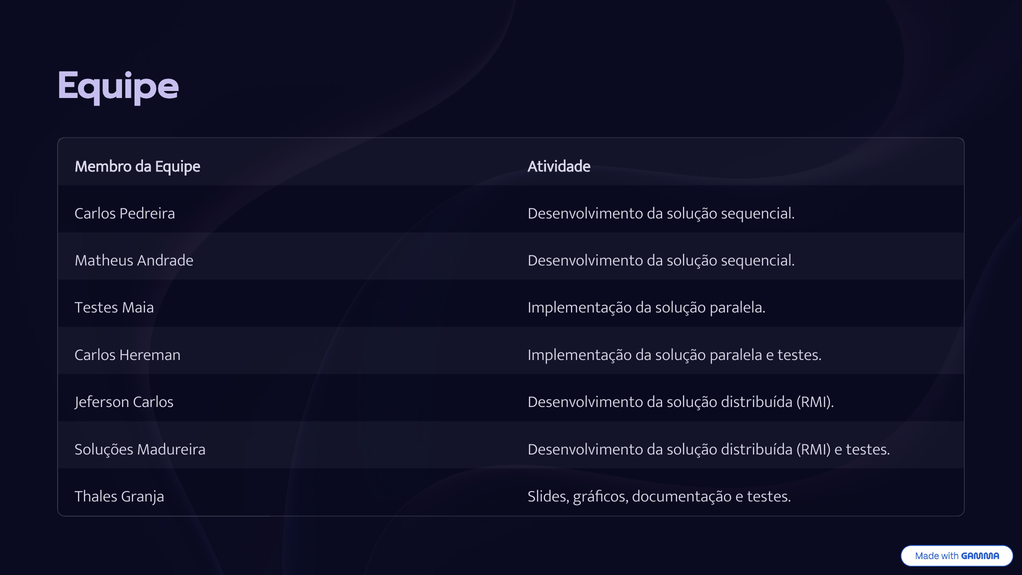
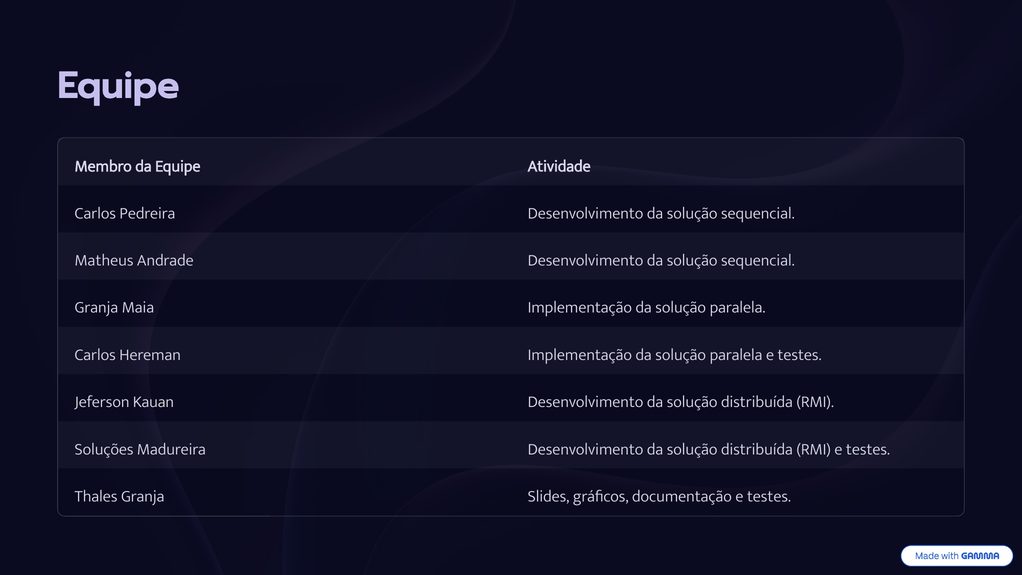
Testes: Testes -> Granja (96, 307)
Jeferson Carlos: Carlos -> Kauan (153, 402)
